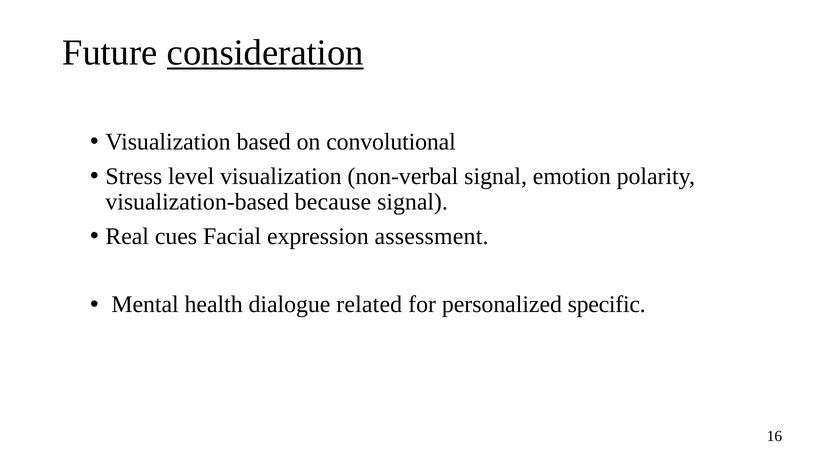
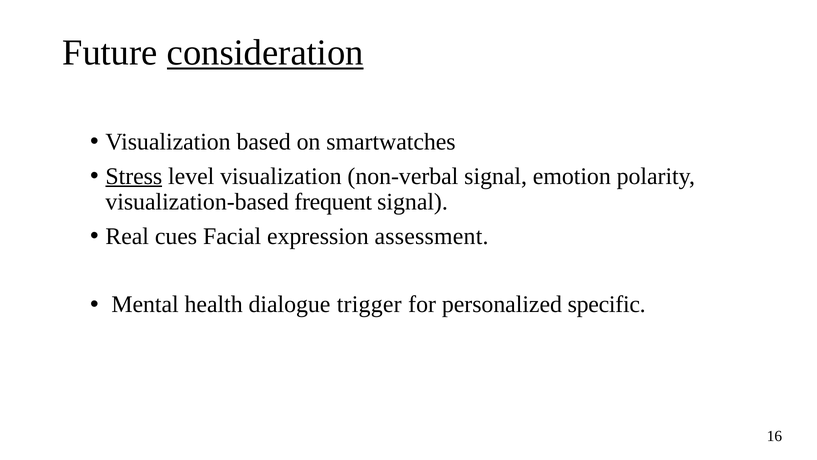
convolutional: convolutional -> smartwatches (391, 142)
Stress underline: none -> present (134, 176)
because: because -> frequent (333, 202)
related: related -> trigger (369, 304)
